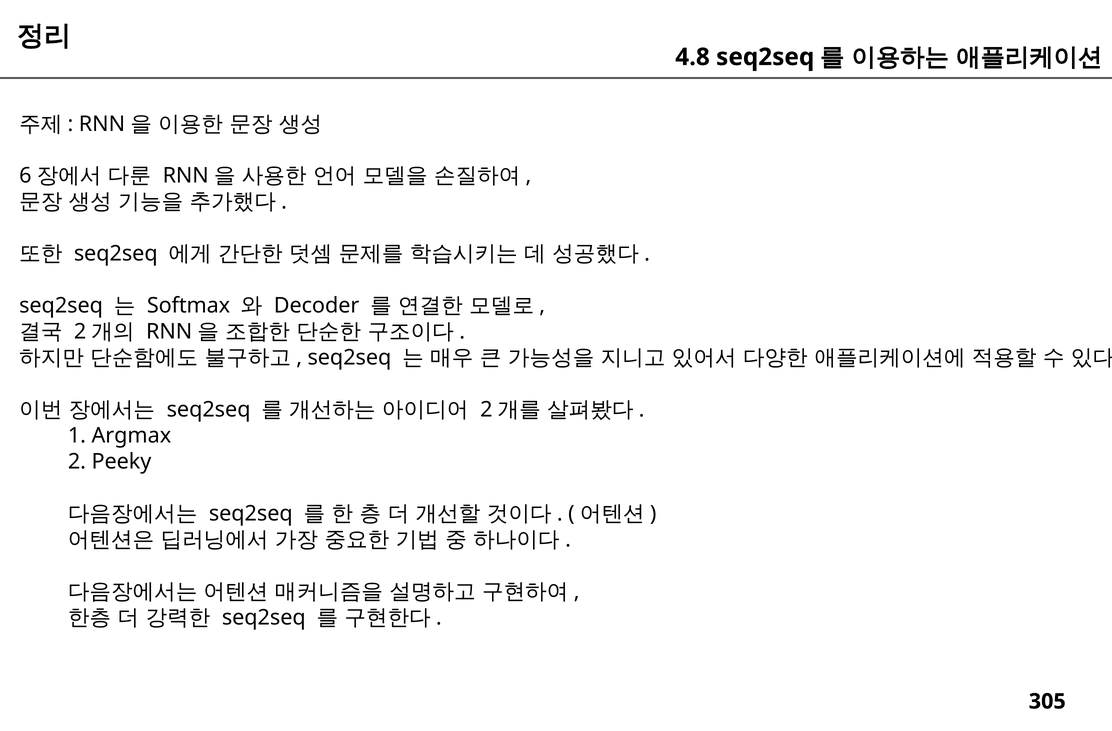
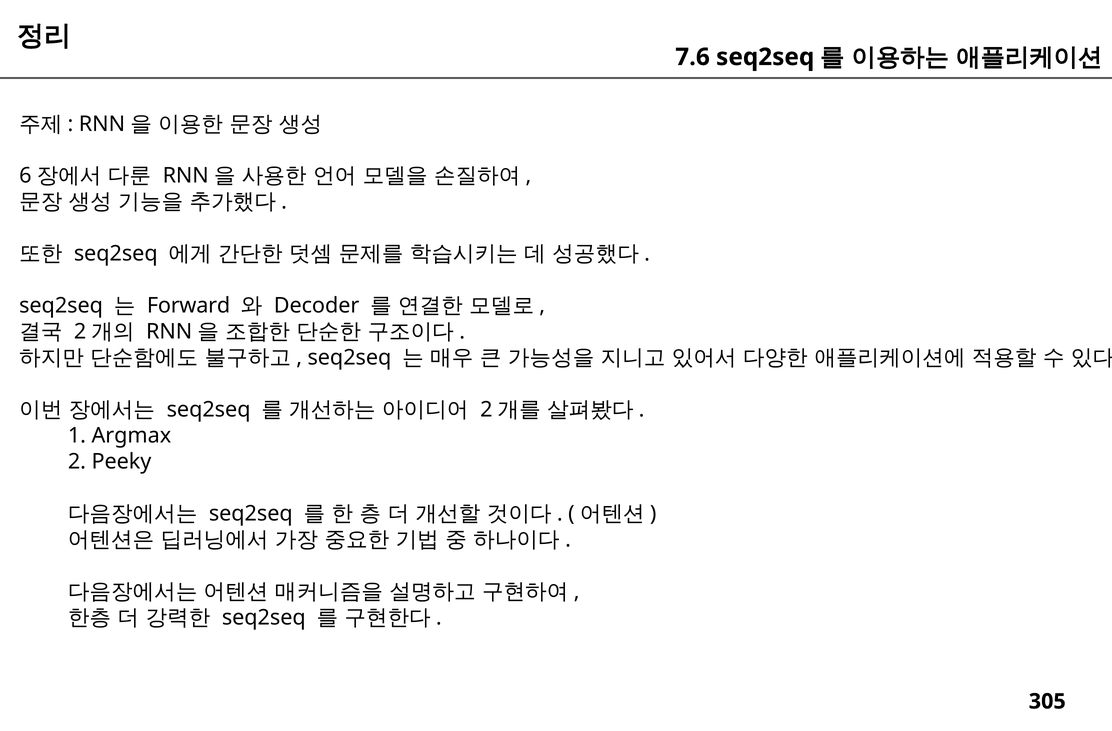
4.8: 4.8 -> 7.6 (693, 57)
Softmax: Softmax -> Forward (189, 305)
